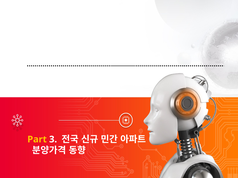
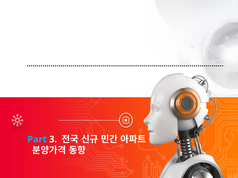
Part colour: yellow -> light blue (37, 140)
